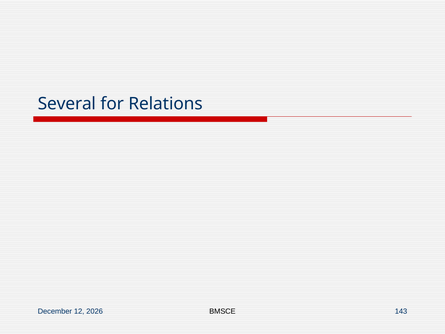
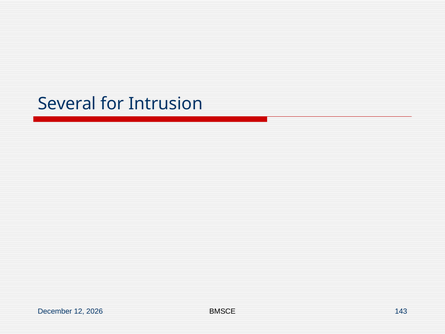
Relations: Relations -> Intrusion (166, 104)
